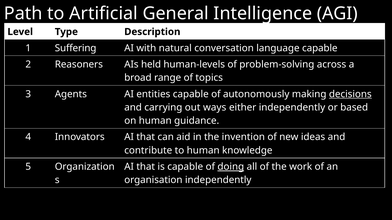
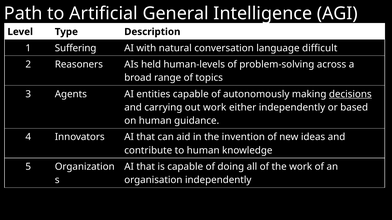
language capable: capable -> difficult (320, 48)
out ways: ways -> work (215, 108)
doing underline: present -> none (231, 167)
